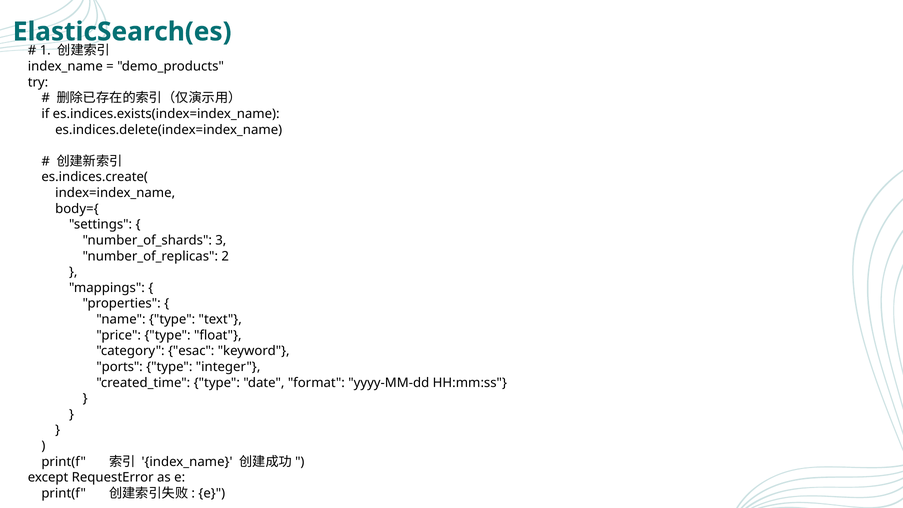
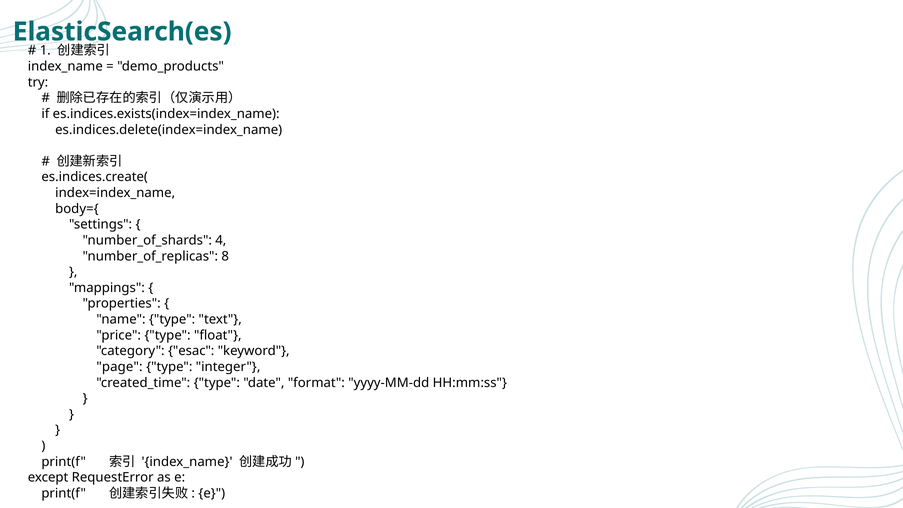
3: 3 -> 4 (221, 240)
2: 2 -> 8 (225, 256)
ports: ports -> page (120, 367)
